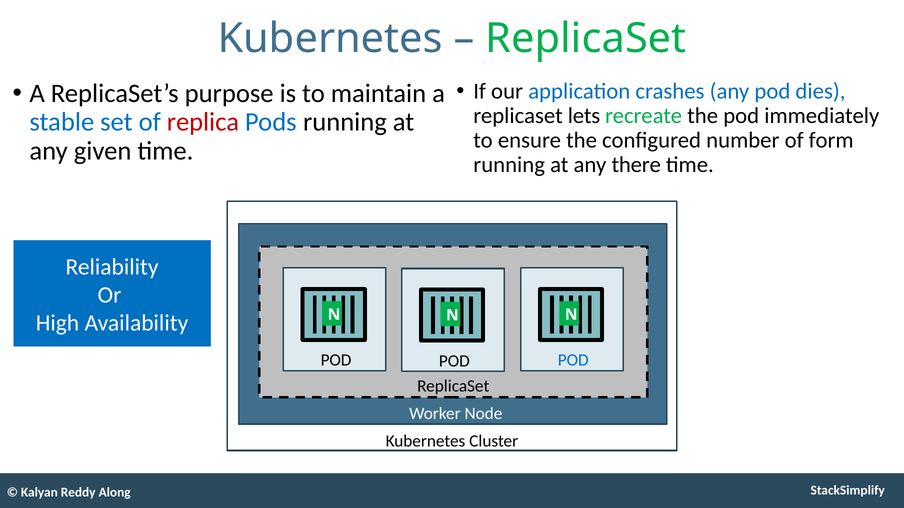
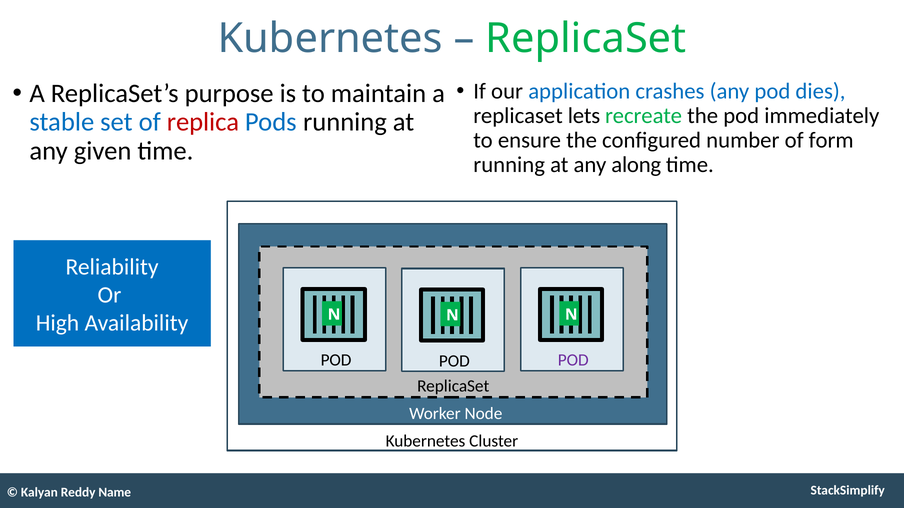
there: there -> along (636, 165)
POD colour: blue -> purple (573, 361)
Along: Along -> Name (115, 493)
